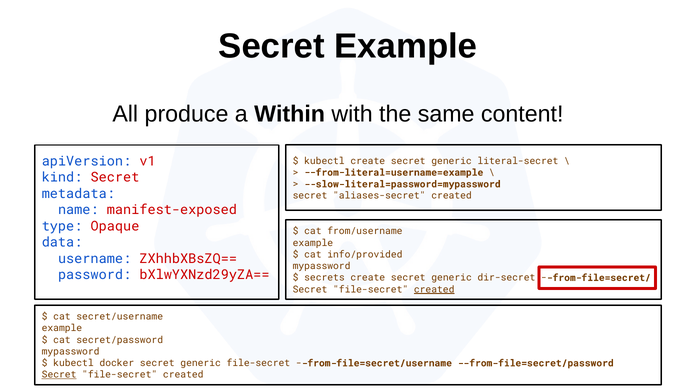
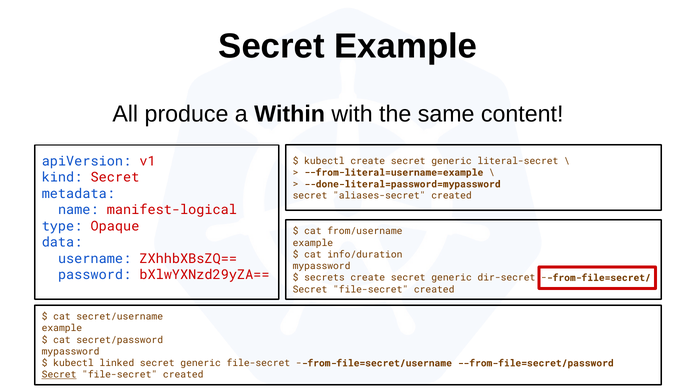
--slow-literal=password=mypassword: --slow-literal=password=mypassword -> --done-literal=password=mypassword (402, 184)
manifest-exposed: manifest-exposed -> manifest-logical (172, 210)
info/provided: info/provided -> info/duration (365, 254)
created underline: present -> none (434, 289)
docker: docker -> linked (117, 363)
